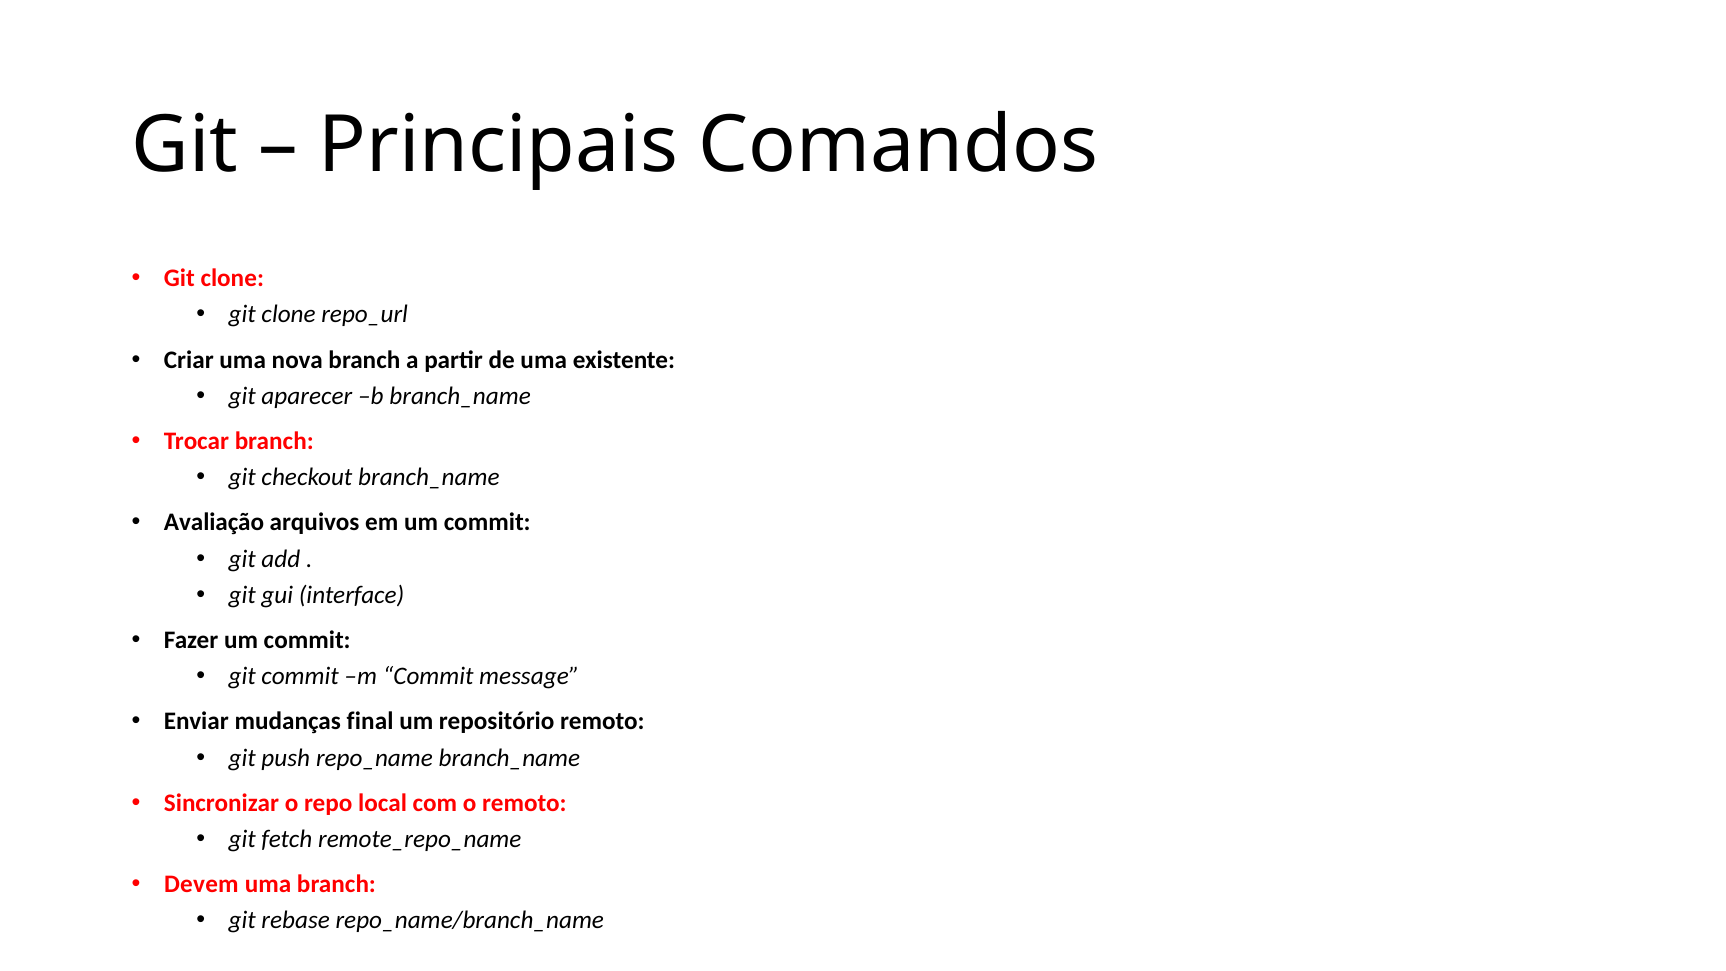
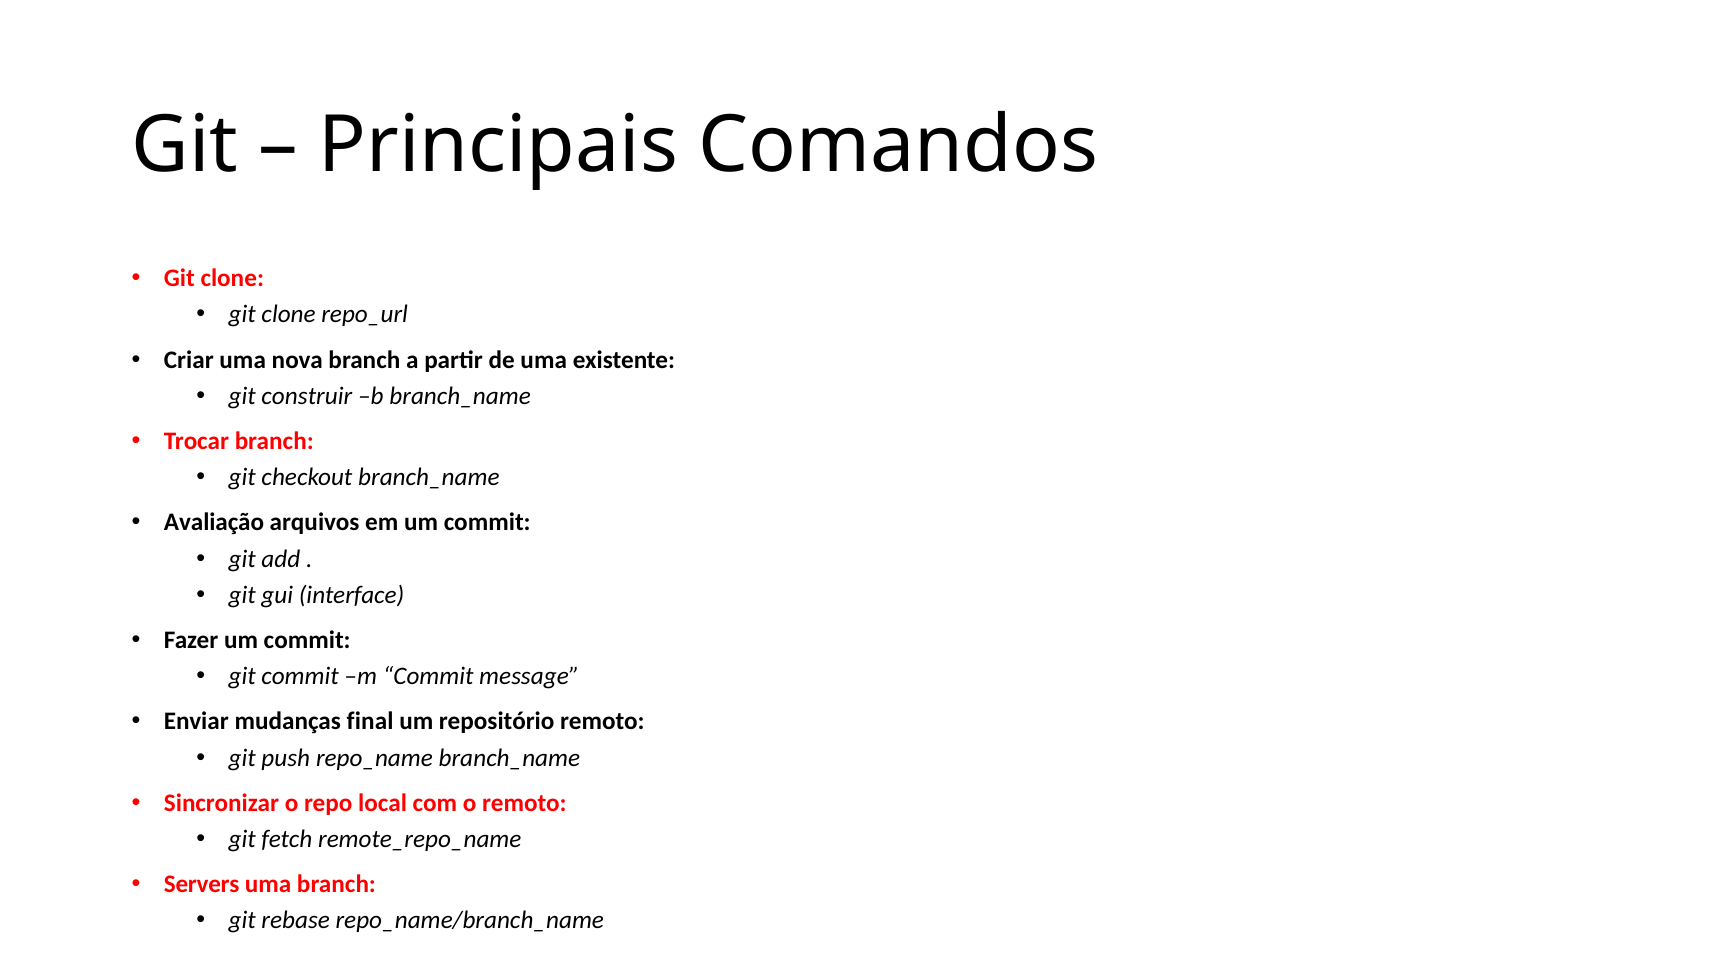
aparecer: aparecer -> construir (307, 396)
Devem: Devem -> Servers (202, 884)
